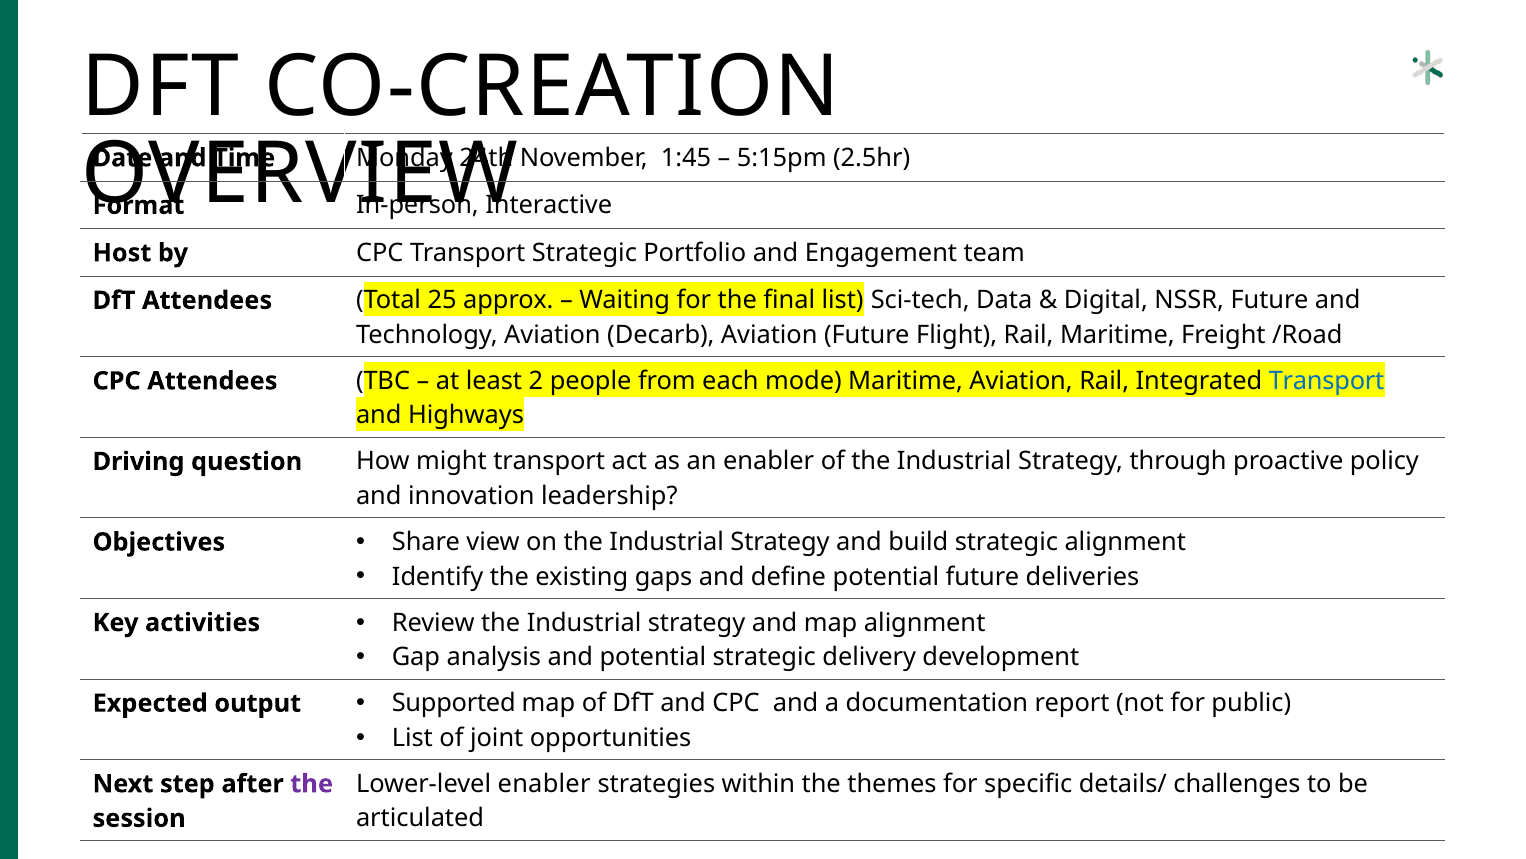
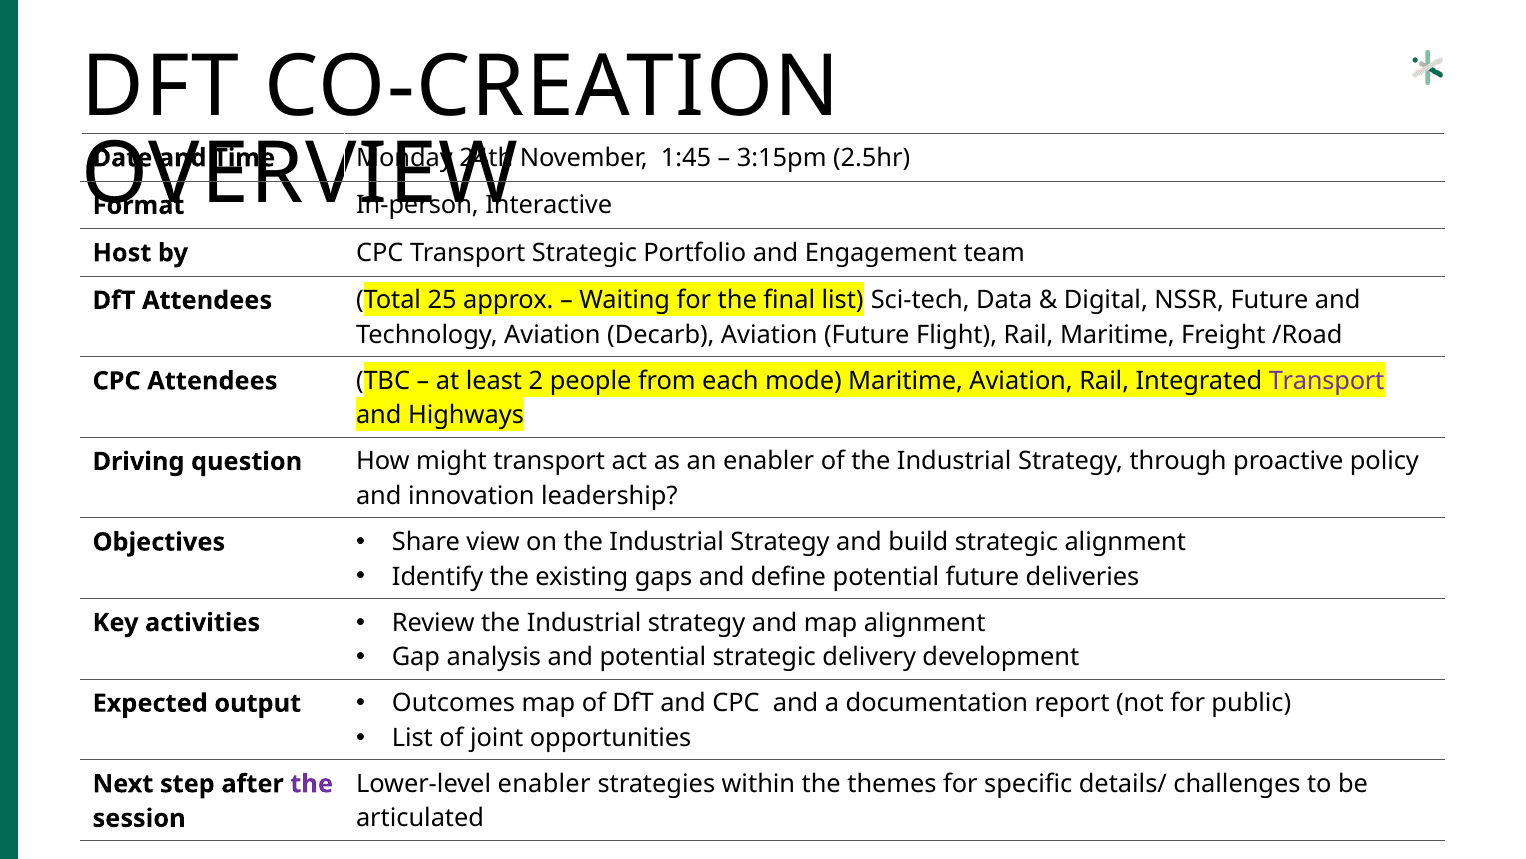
5:15pm: 5:15pm -> 3:15pm (782, 158)
Transport colour: blue -> purple (1327, 381)
Supported: Supported -> Outcomes (454, 703)
